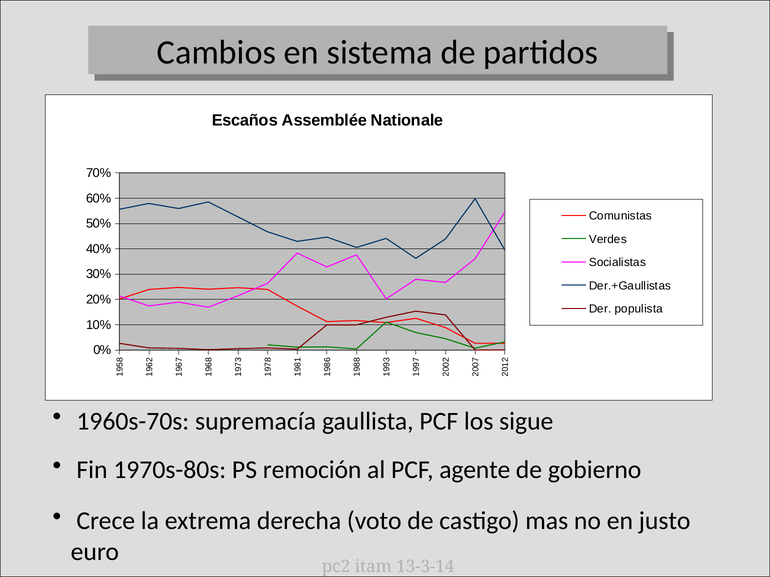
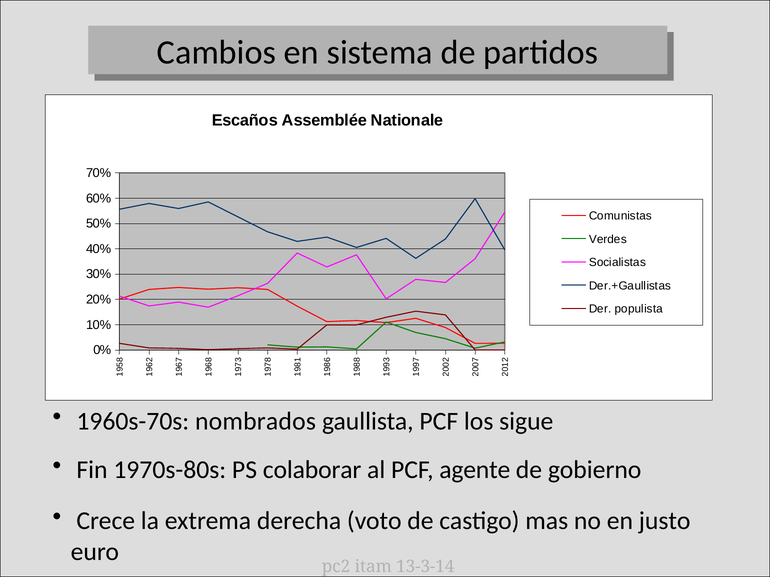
supremacía: supremacía -> nombrados (256, 421)
remoción: remoción -> colaborar (312, 470)
